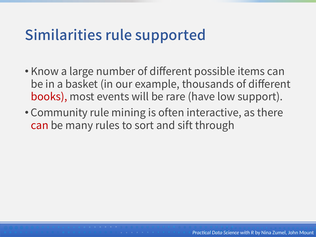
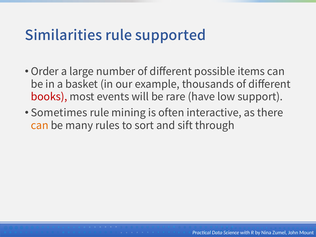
Know: Know -> Order (45, 72)
Community: Community -> Sometimes (59, 113)
can colour: red -> orange (40, 126)
